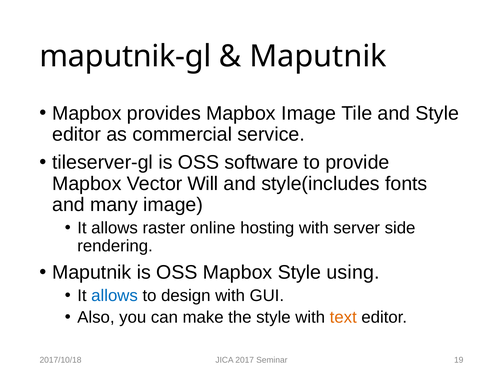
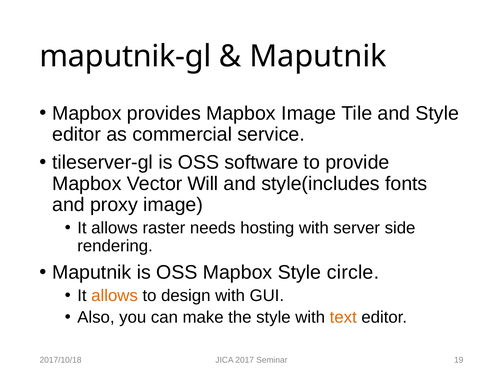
many: many -> proxy (114, 205)
online: online -> needs (213, 228)
using: using -> circle (353, 273)
allows colour: blue -> orange (115, 296)
